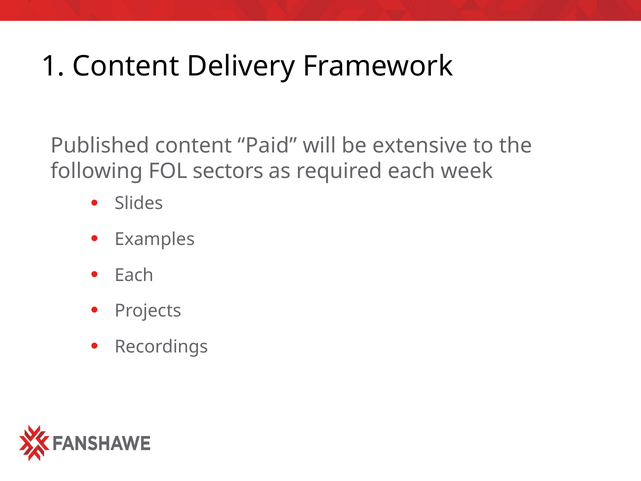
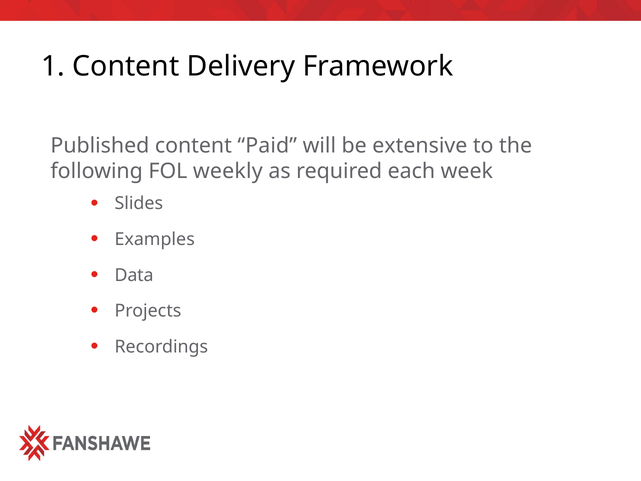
sectors: sectors -> weekly (228, 171)
Each: Each -> Data (134, 275)
